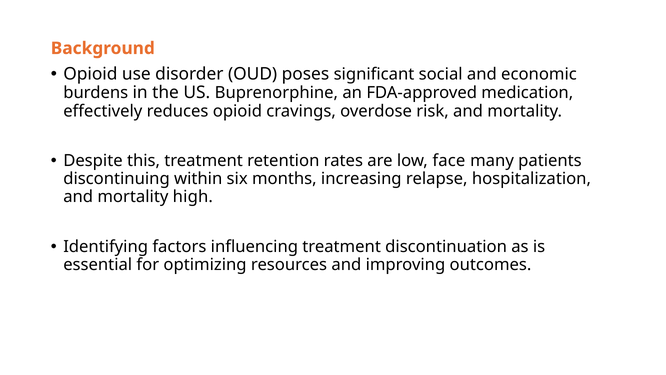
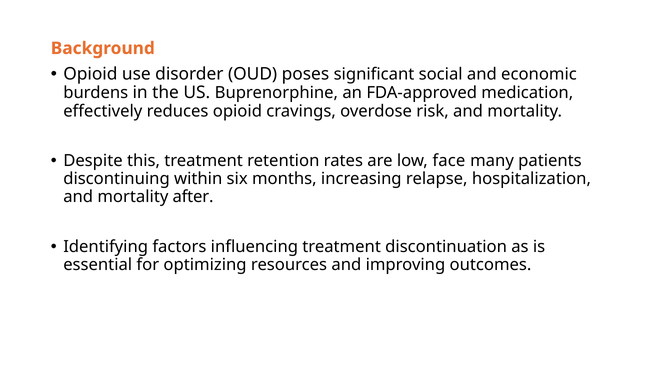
high: high -> after (193, 197)
